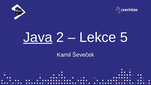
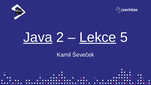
Lekce underline: none -> present (98, 37)
